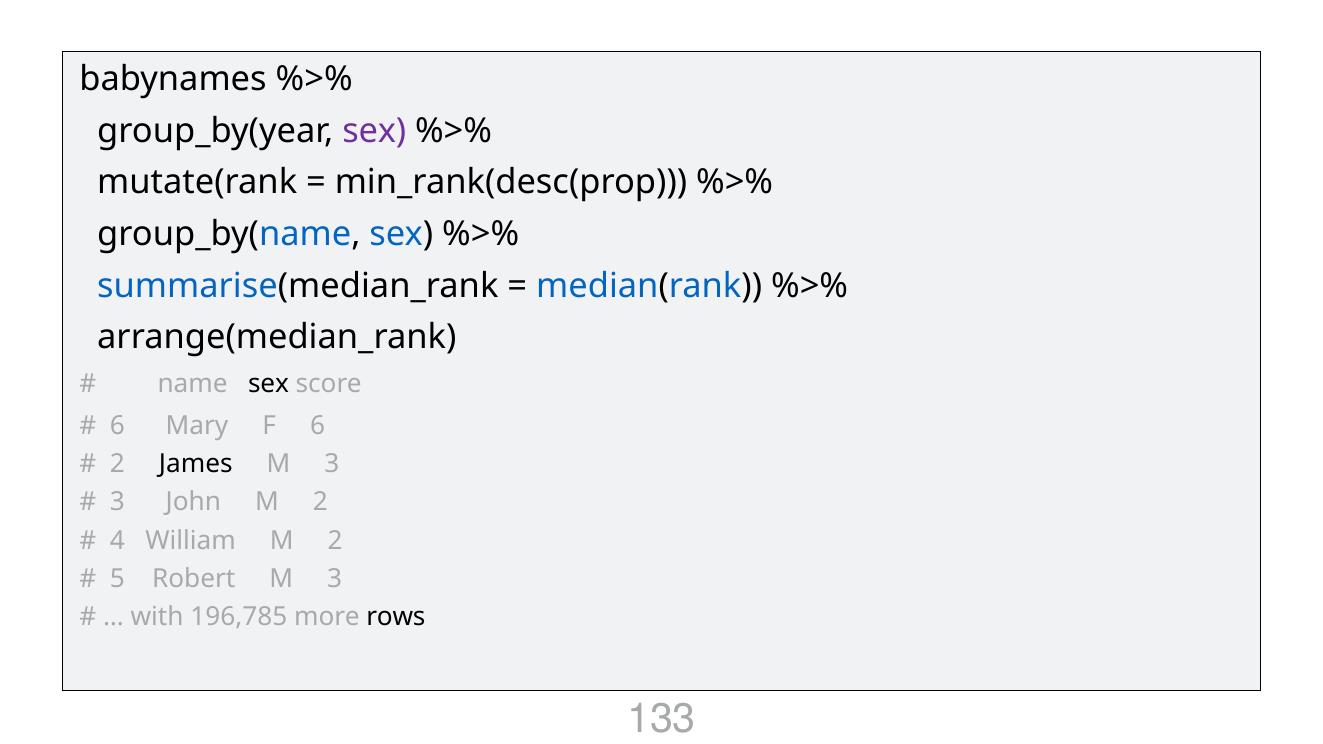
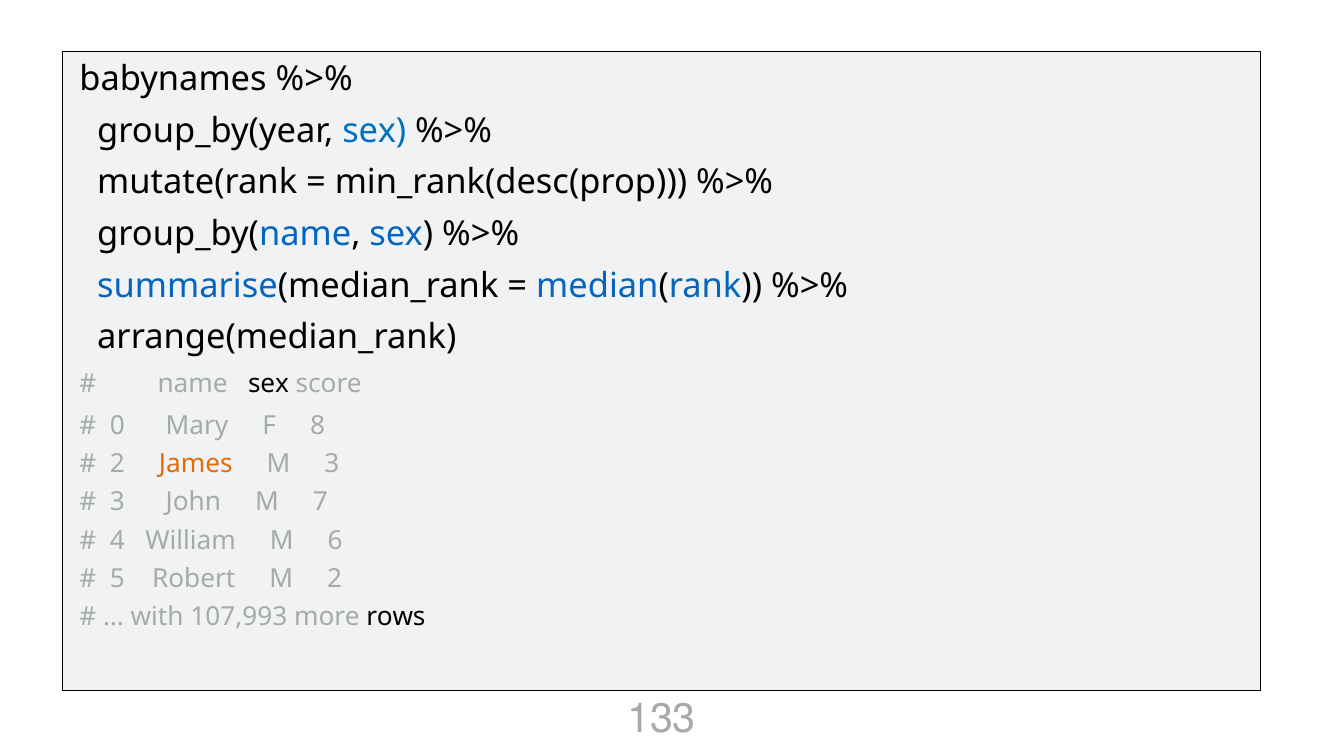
sex colour: purple -> blue (374, 131)
6: 6 -> 0 (117, 426)
F 6: 6 -> 8 (318, 426)
James colour: black -> orange (196, 464)
John M 2: 2 -> 7 (320, 502)
William M 2: 2 -> 6 (335, 541)
Robert M 3: 3 -> 2 (335, 579)
196,785: 196,785 -> 107,993 (239, 617)
